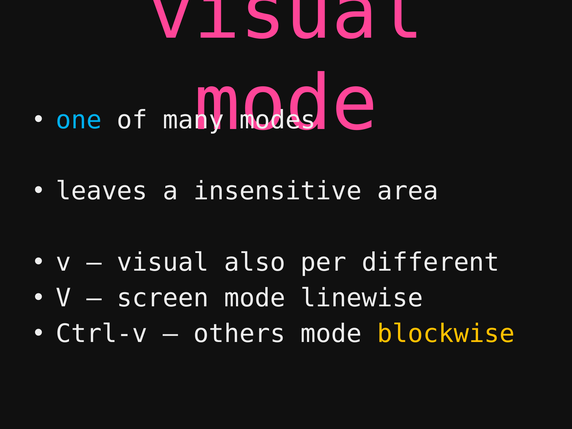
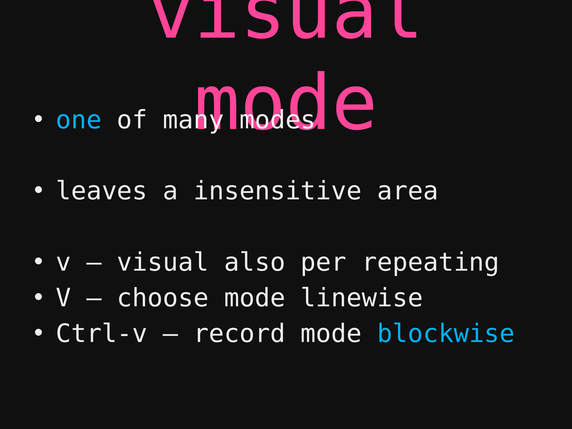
different: different -> repeating (431, 263)
screen: screen -> choose (163, 298)
others: others -> record (239, 334)
blockwise colour: yellow -> light blue (446, 334)
